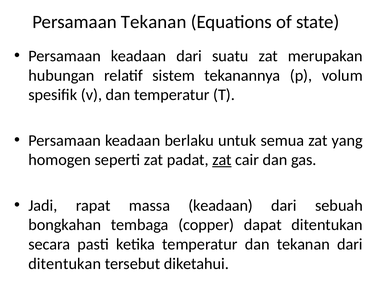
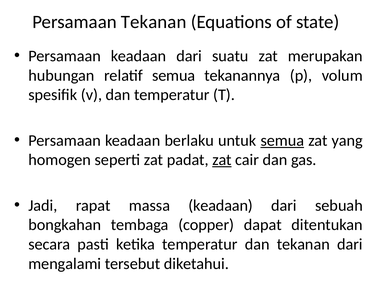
relatif sistem: sistem -> semua (174, 76)
semua underline: none -> present (282, 141)
ditentukan: ditentukan -> mengalami (65, 264)
